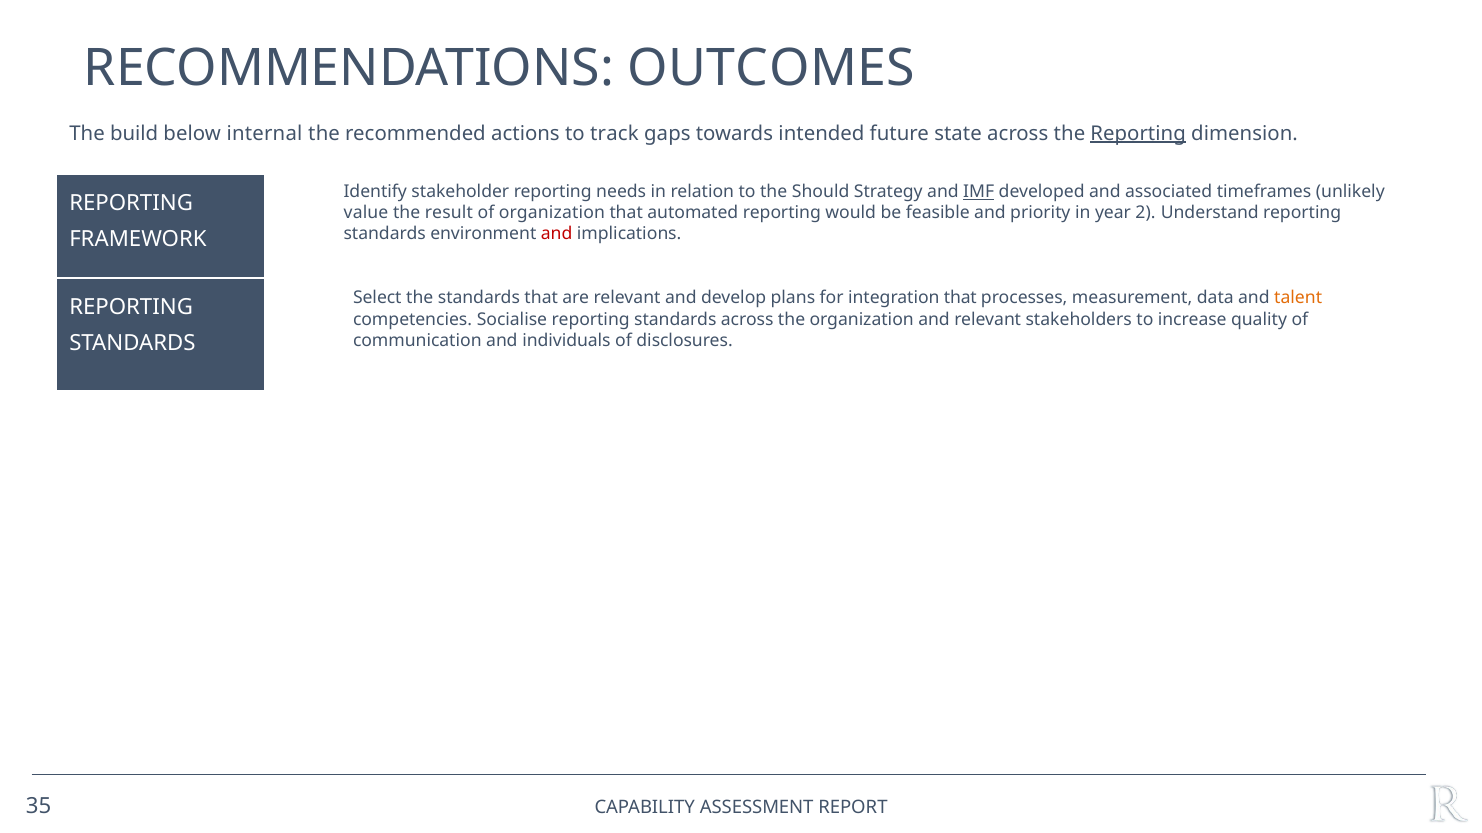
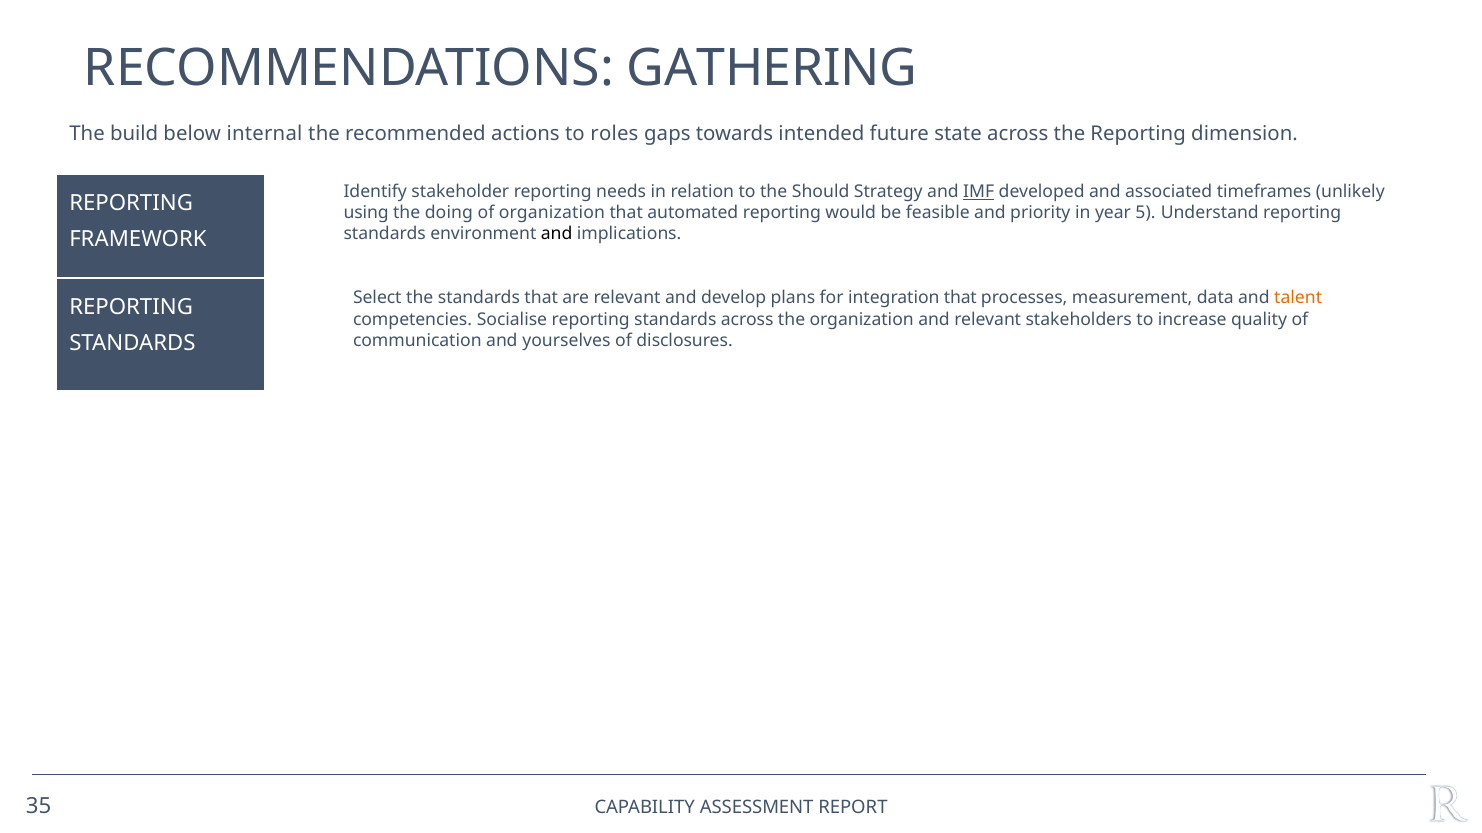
OUTCOMES: OUTCOMES -> GATHERING (772, 69)
track: track -> roles (614, 133)
Reporting underline: present -> none (1138, 133)
value: value -> using (366, 213)
result: result -> doing (449, 213)
2: 2 -> 5 (1145, 213)
and colour: red -> black (557, 234)
individuals: individuals -> yourselves (566, 341)
